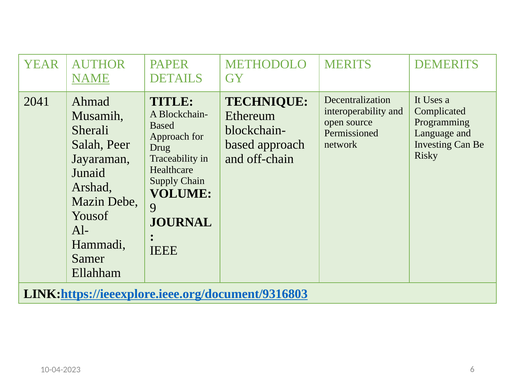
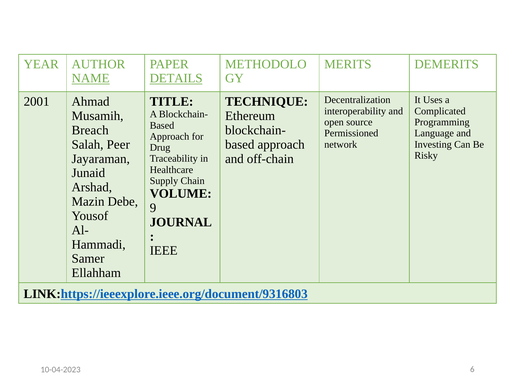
DETAILS underline: none -> present (176, 78)
2041: 2041 -> 2001 (37, 101)
Sherali: Sherali -> Breach (90, 130)
